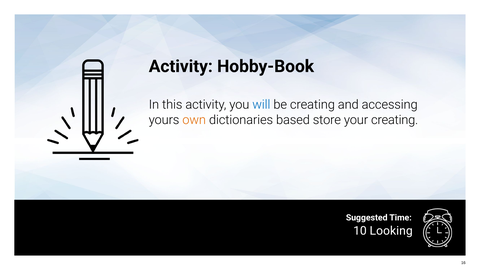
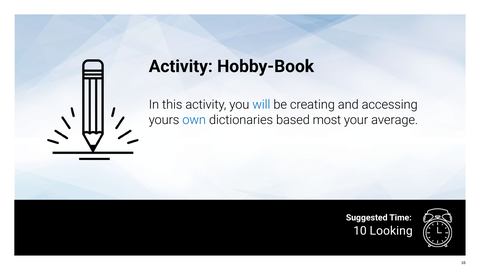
own colour: orange -> blue (194, 120)
store: store -> most (327, 120)
your creating: creating -> average (395, 120)
